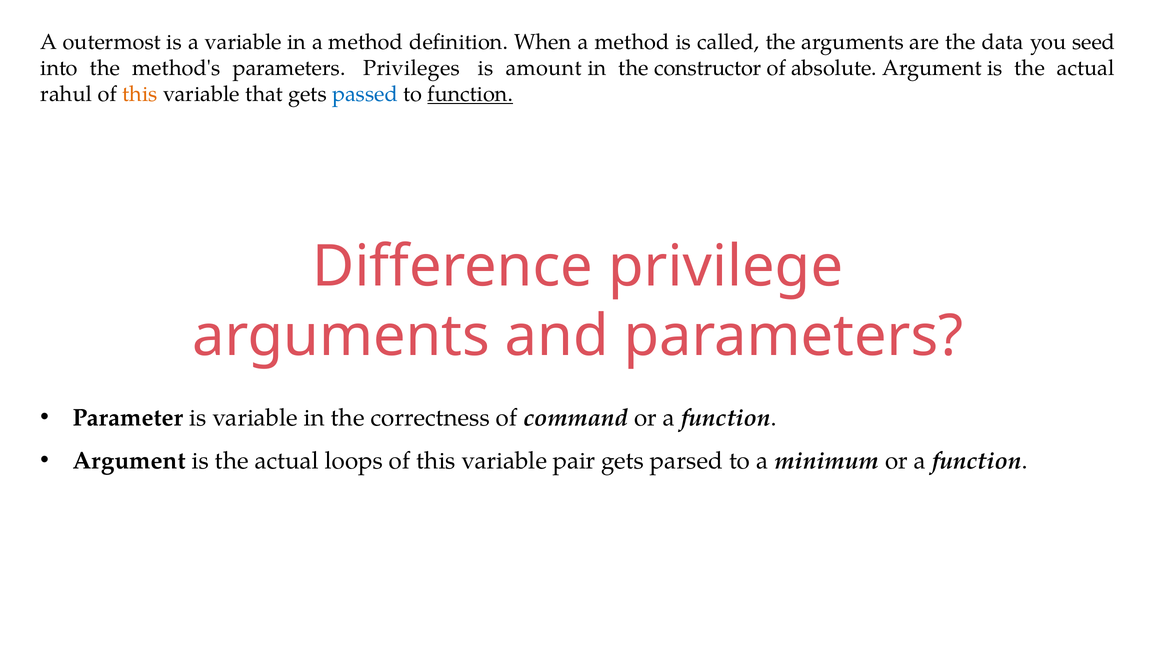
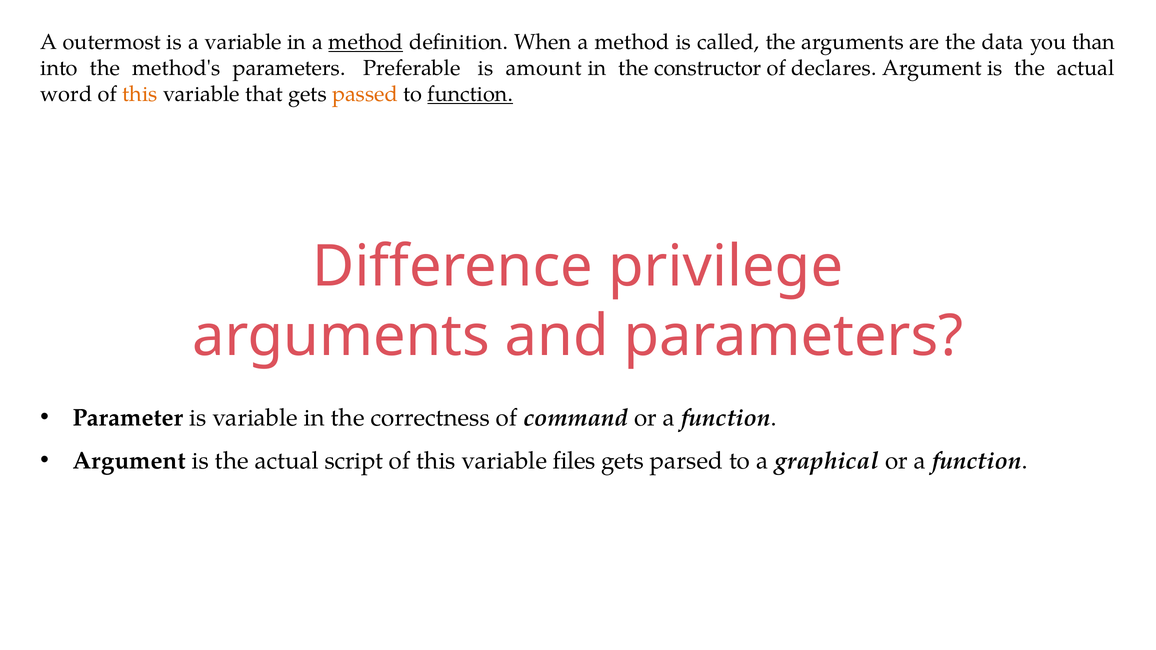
method underline: none -> present (366, 42)
seed: seed -> than (1094, 42)
Privileges: Privileges -> Preferable (412, 68)
absolute: absolute -> declares (834, 68)
rahul: rahul -> word (66, 94)
passed colour: blue -> orange (365, 94)
loops: loops -> script (354, 461)
pair: pair -> files (574, 461)
minimum: minimum -> graphical (827, 461)
